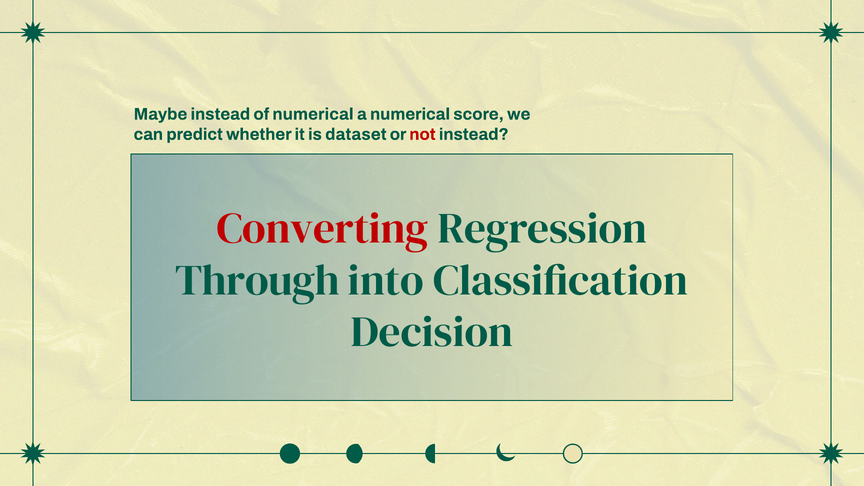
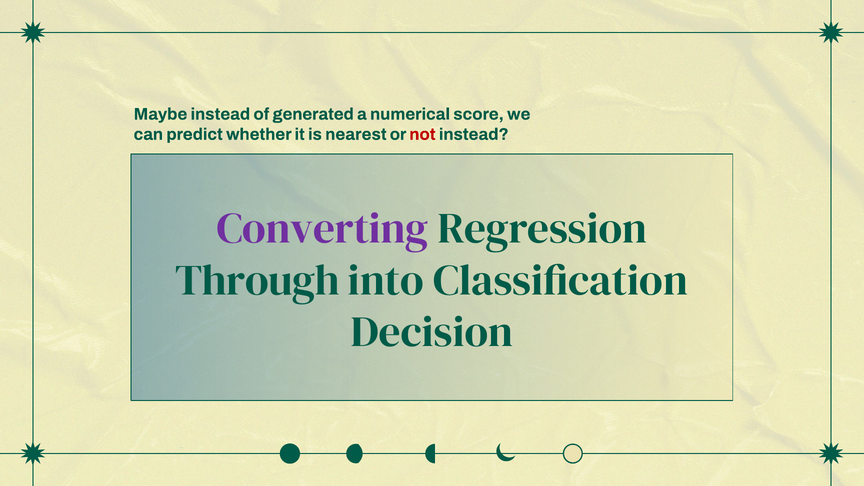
of numerical: numerical -> generated (313, 114)
dataset: dataset -> nearest (356, 134)
Converting colour: red -> purple (322, 229)
